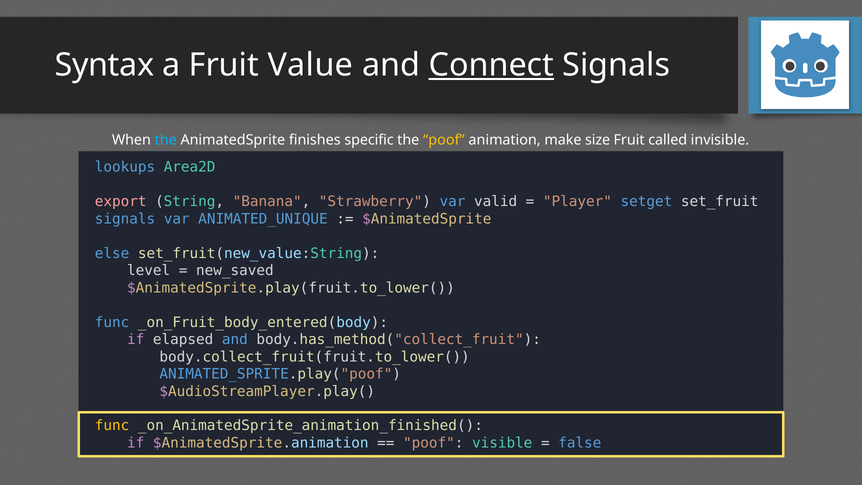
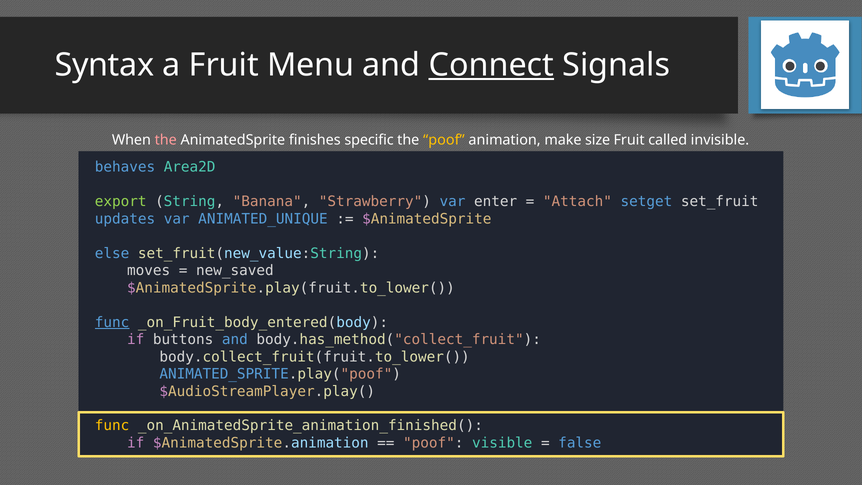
Value: Value -> Menu (311, 65)
the colour: light blue -> pink (166, 140)
lookups: lookups -> behaves (125, 167)
export colour: pink -> light green (121, 202)
valid: valid -> enter (496, 202)
Player: Player -> Attach (577, 202)
signals: signals -> updates (125, 219)
level: level -> moves (149, 271)
func underline: none -> present (112, 322)
elapsed: elapsed -> buttons (183, 339)
